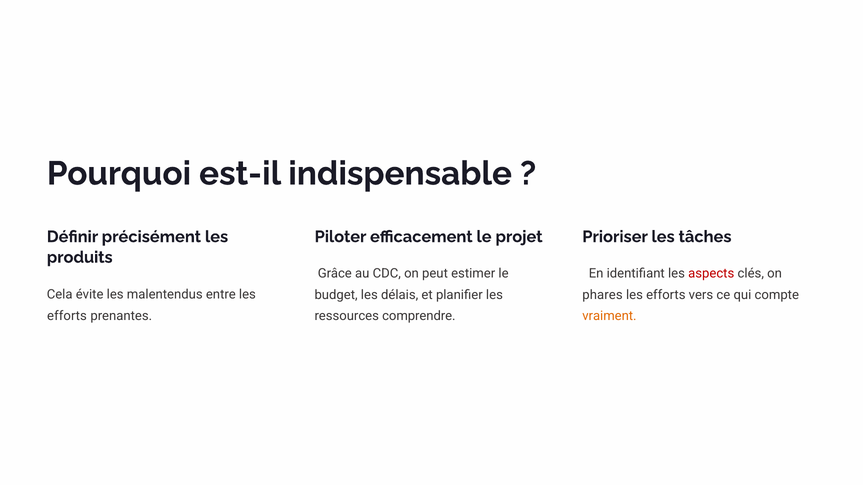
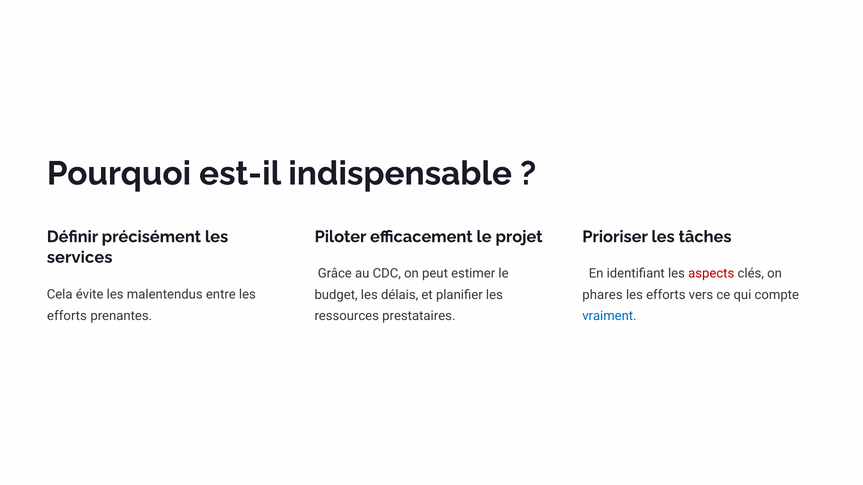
produits: produits -> services (80, 258)
comprendre: comprendre -> prestataires (419, 316)
vraiment colour: orange -> blue (609, 316)
